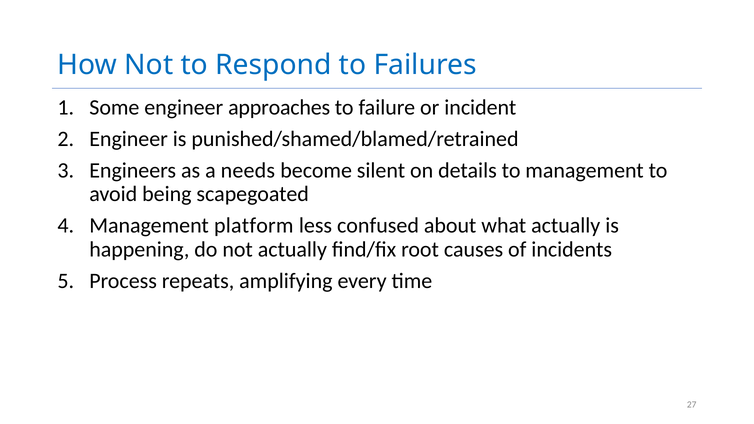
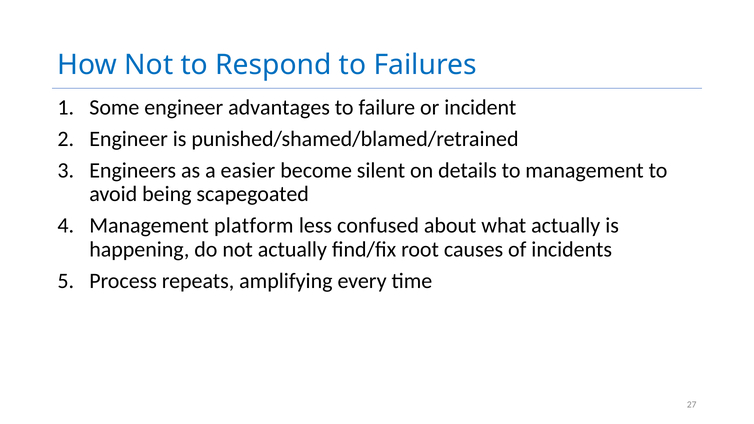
approaches: approaches -> advantages (279, 107)
needs: needs -> easier (248, 170)
